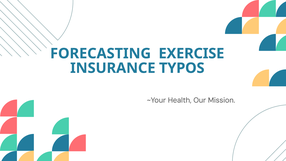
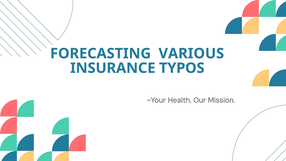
EXERCISE: EXERCISE -> VARIOUS (191, 53)
